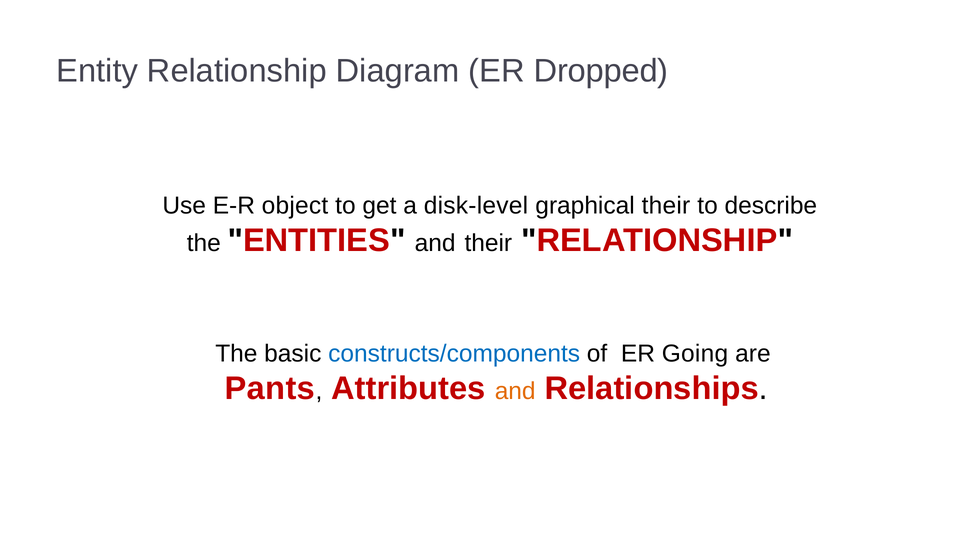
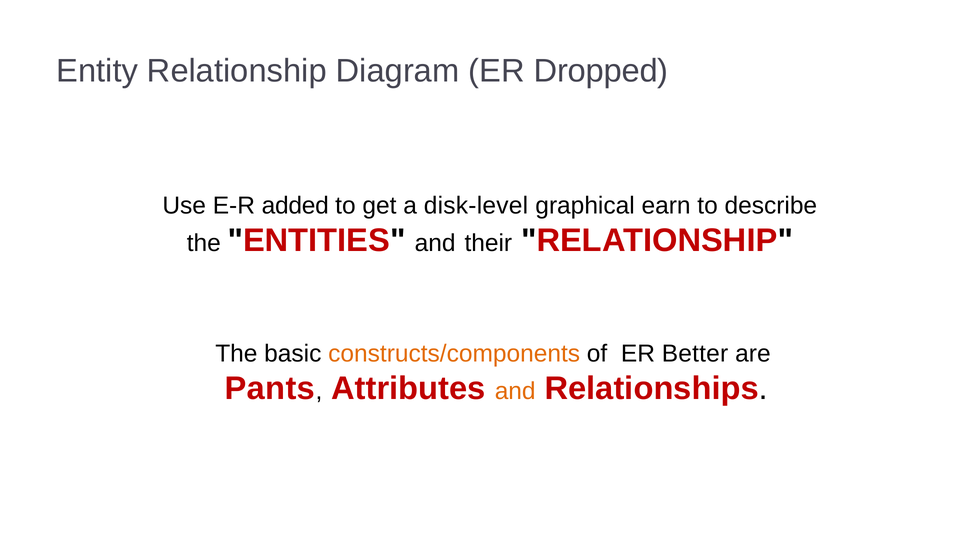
object: object -> added (295, 206)
graphical their: their -> earn (666, 206)
constructs/components colour: blue -> orange (454, 354)
Going: Going -> Better (695, 354)
